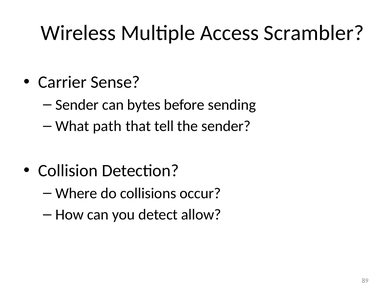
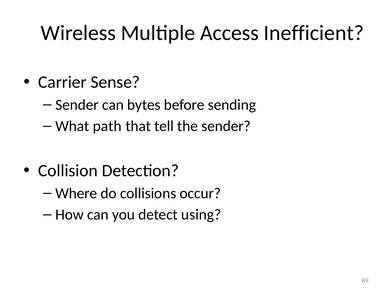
Scrambler: Scrambler -> Inefficient (314, 33)
allow: allow -> using (201, 215)
